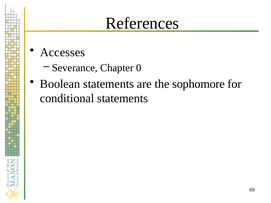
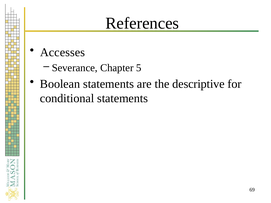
0: 0 -> 5 (139, 68)
sophomore: sophomore -> descriptive (199, 84)
